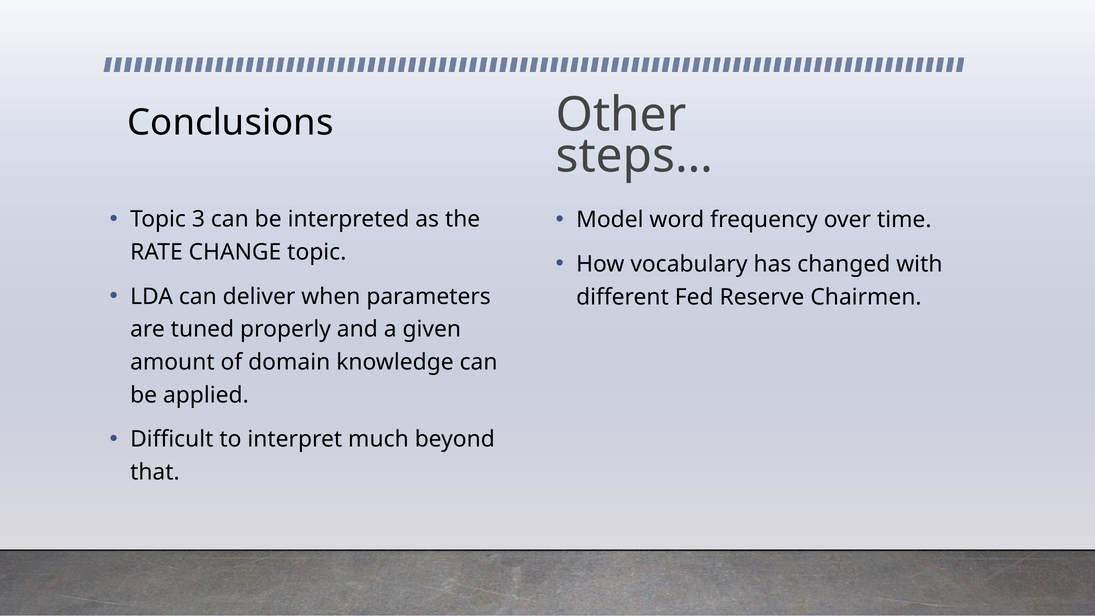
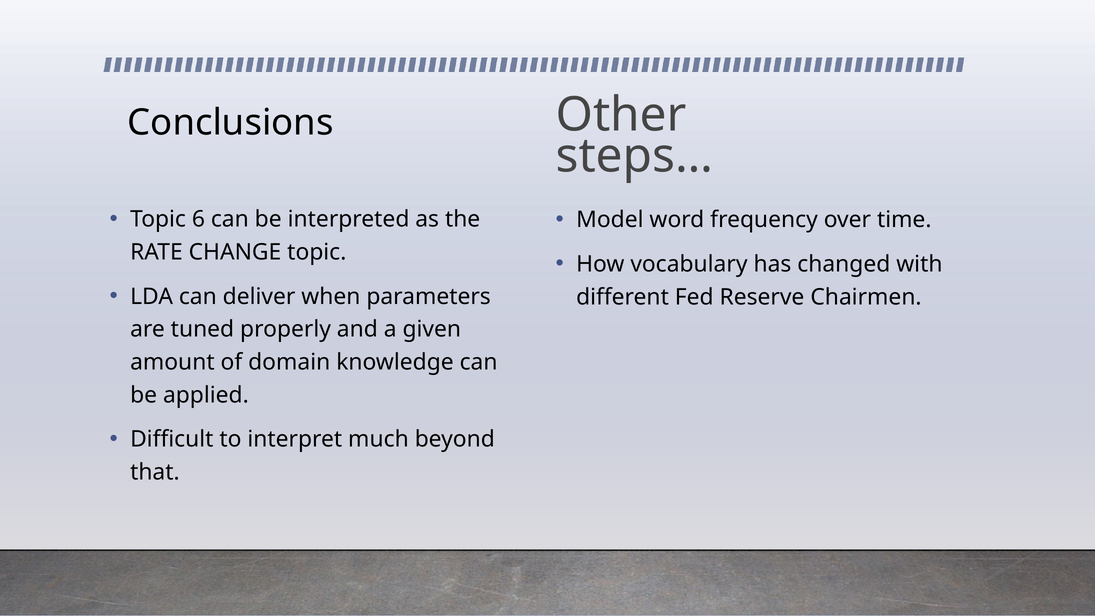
3: 3 -> 6 (198, 219)
